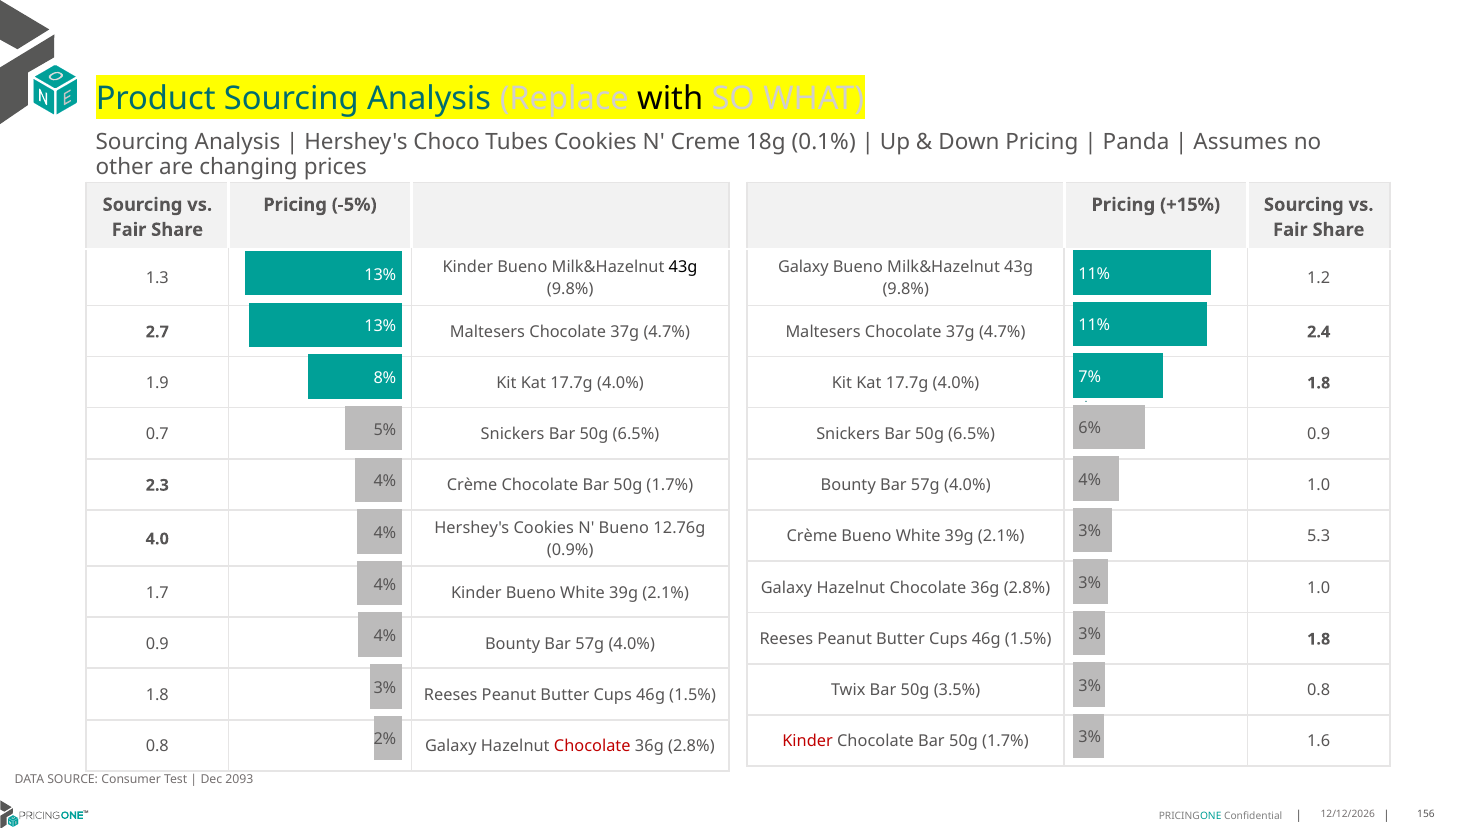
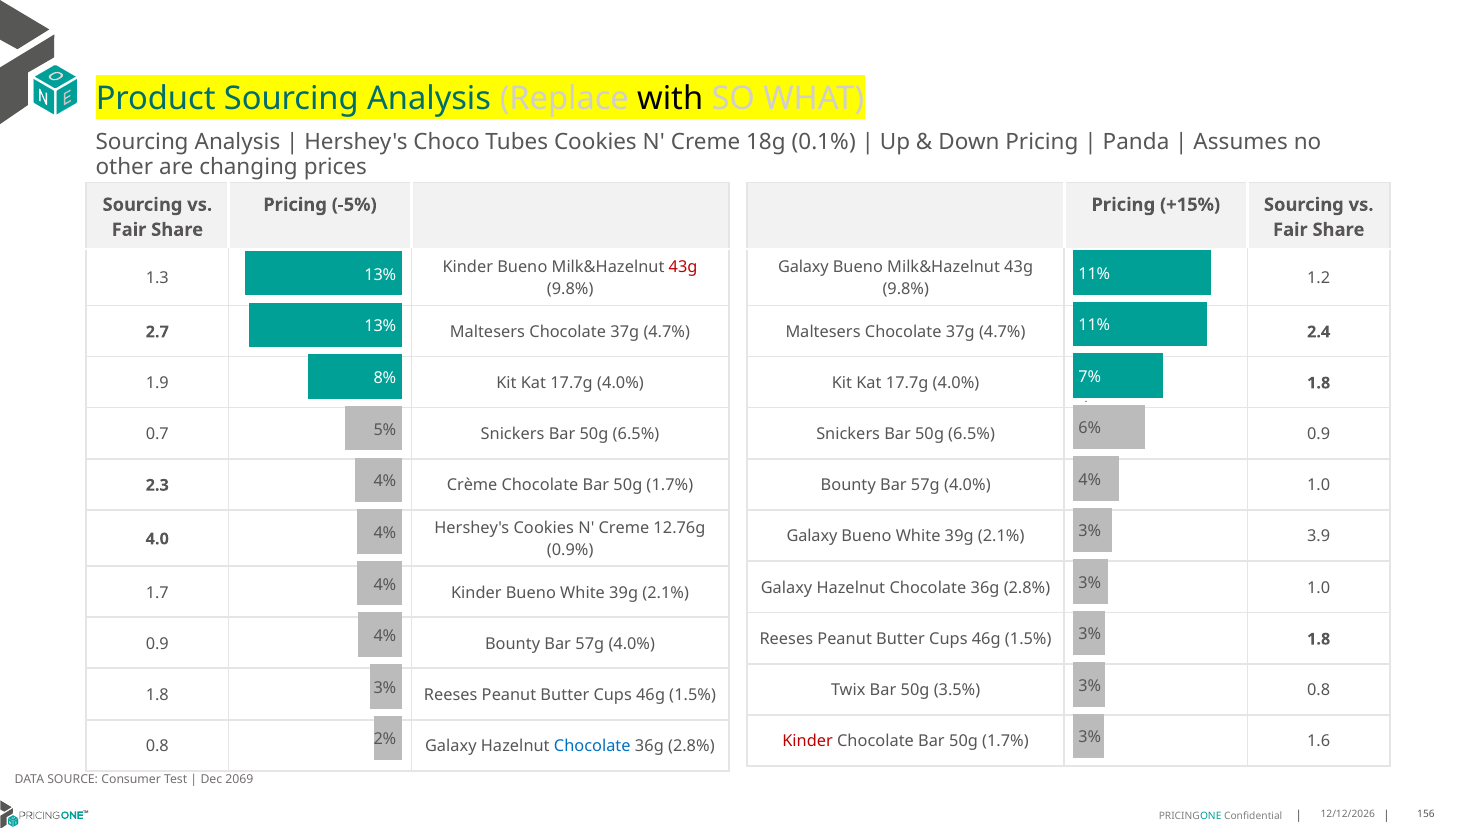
43g colour: black -> red (683, 267)
Hershey's Cookies N Bueno: Bueno -> Creme (624, 527)
Crème: Crème -> Galaxy (812, 536)
5.3: 5.3 -> 3.9 (1319, 536)
Chocolate colour: red -> blue (592, 746)
2093: 2093 -> 2069 (239, 779)
